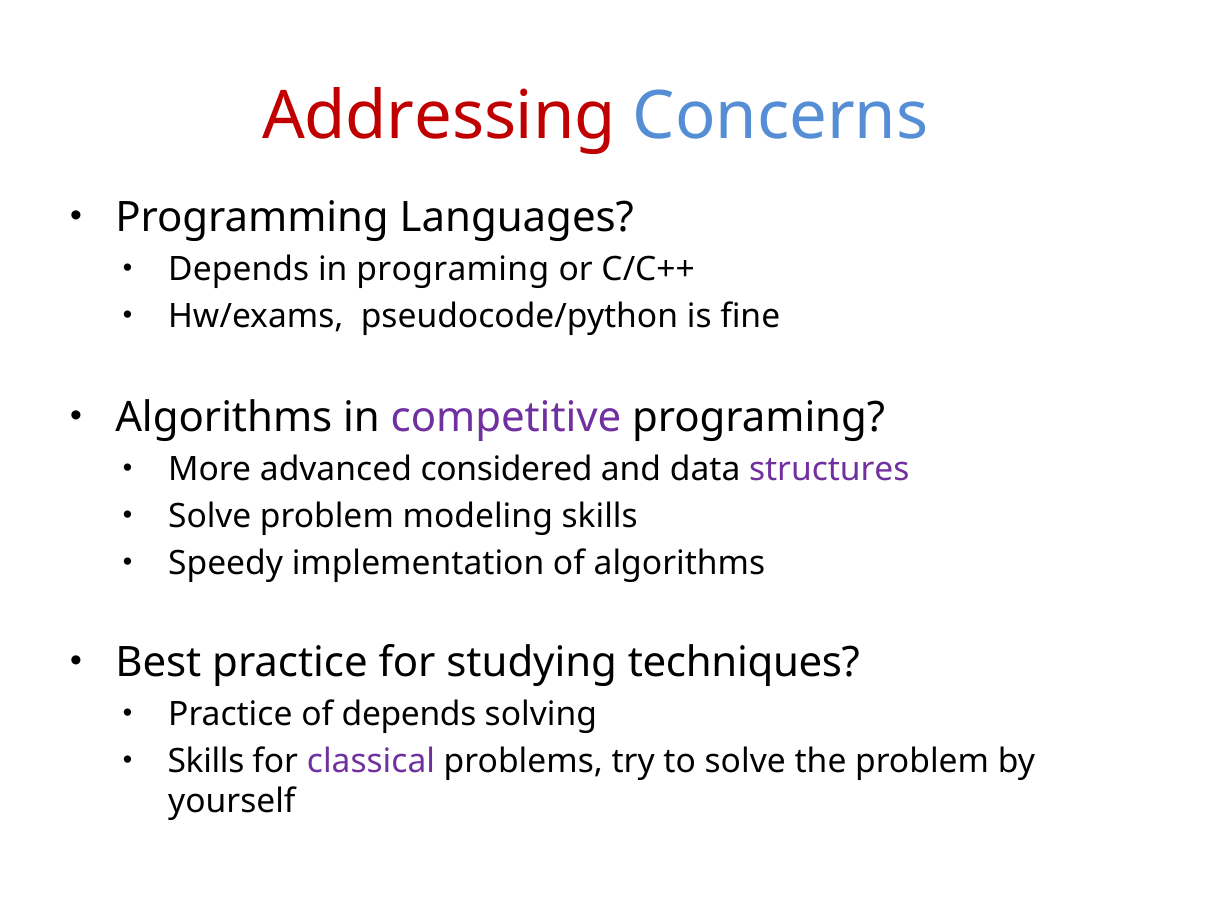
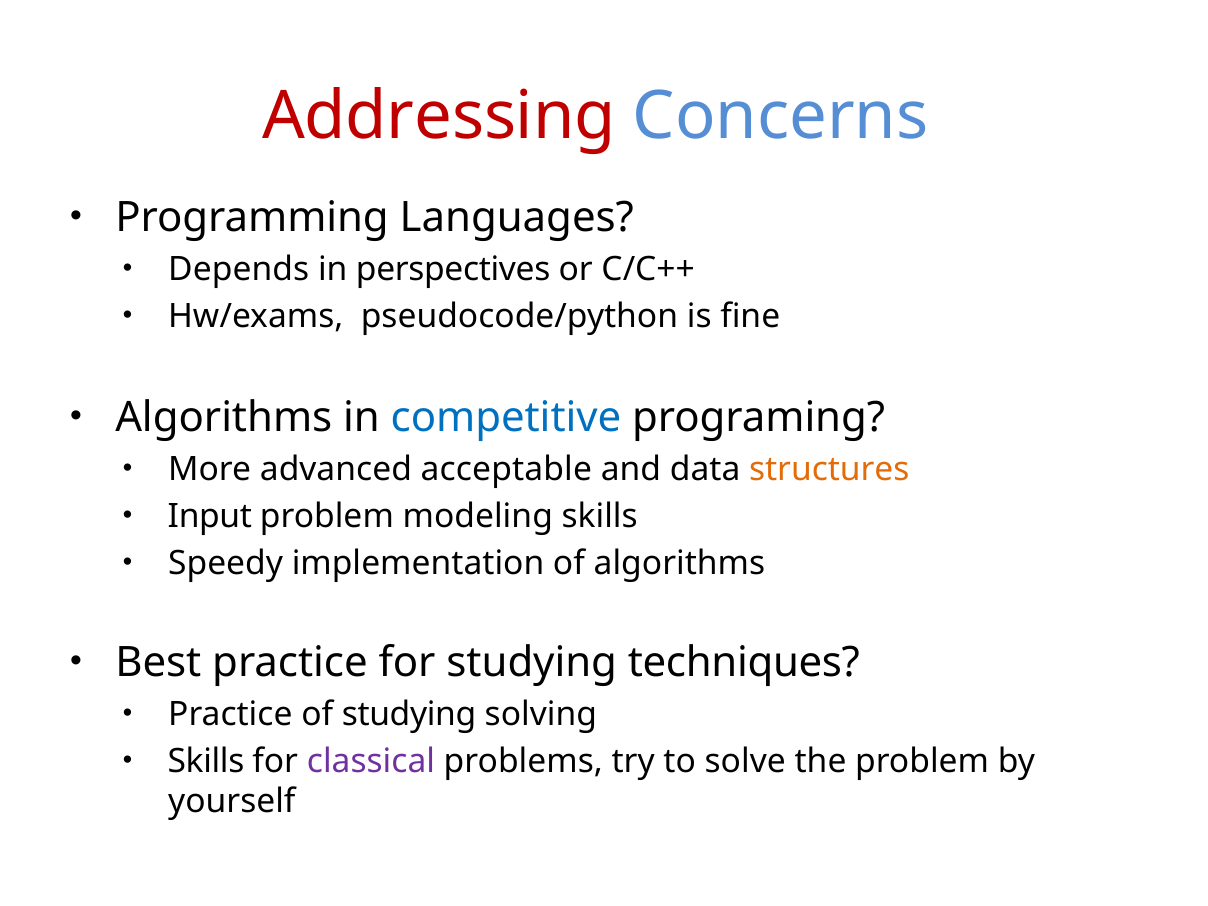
in programing: programing -> perspectives (453, 270)
competitive colour: purple -> blue (506, 418)
considered: considered -> acceptable (506, 470)
structures colour: purple -> orange (829, 470)
Solve: Solve -> Input (210, 517)
of depends: depends -> studying (409, 715)
